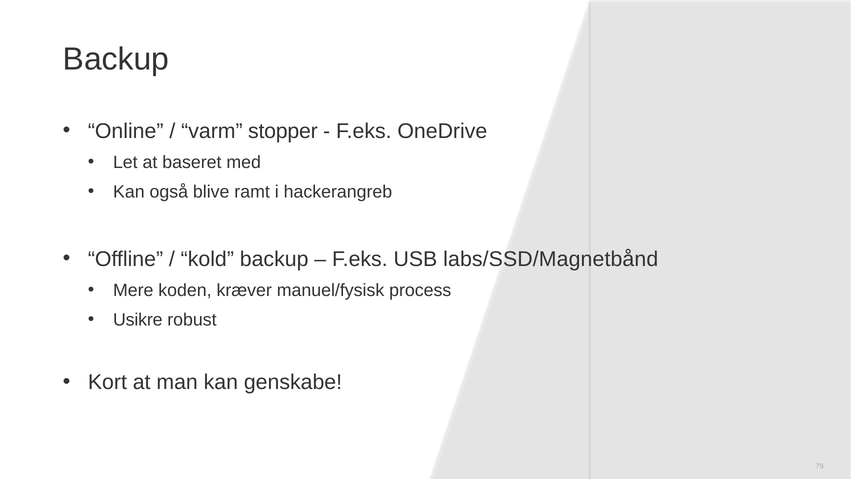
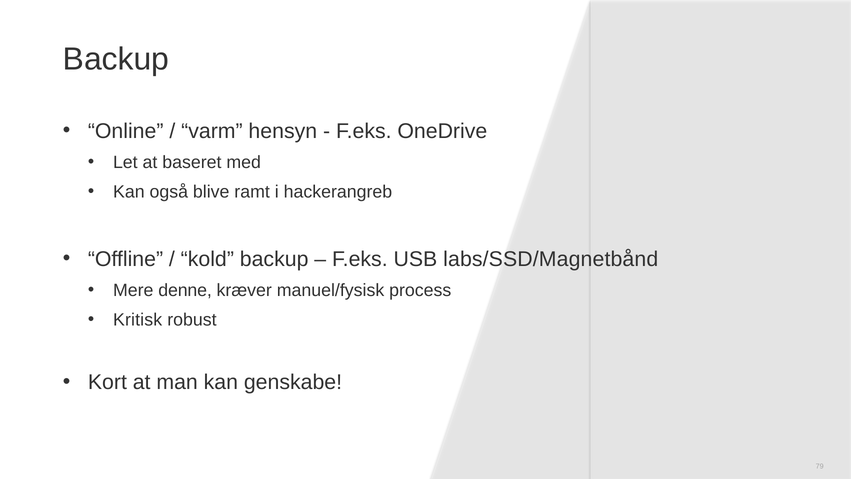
stopper: stopper -> hensyn (283, 131)
koden: koden -> denne (185, 290)
Usikre: Usikre -> Kritisk (138, 320)
